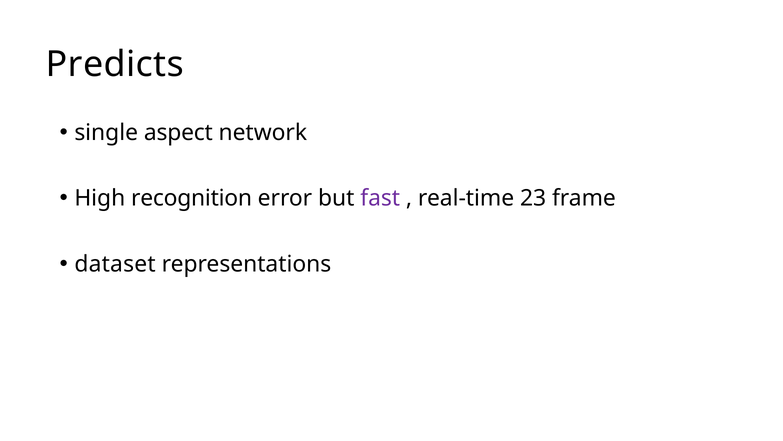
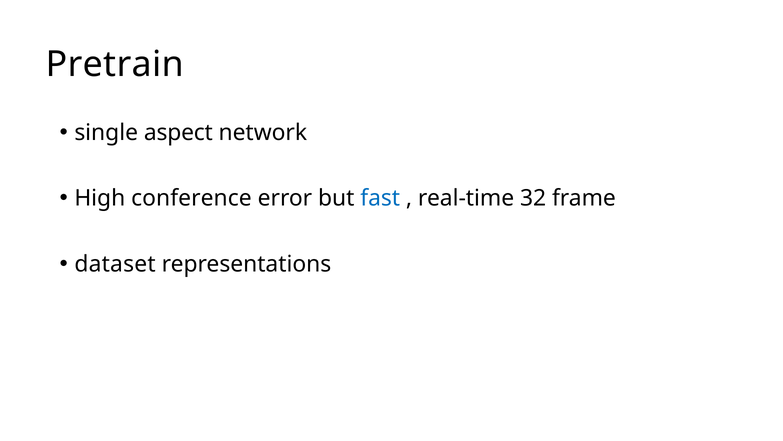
Predicts: Predicts -> Pretrain (115, 64)
recognition: recognition -> conference (191, 198)
fast colour: purple -> blue (380, 198)
23: 23 -> 32 (533, 198)
